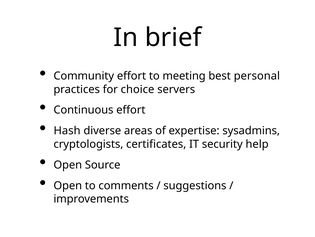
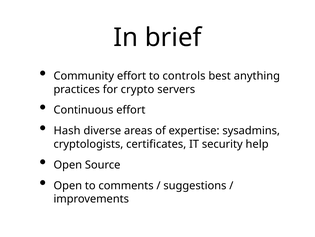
meeting: meeting -> controls (184, 76)
personal: personal -> anything (257, 76)
choice: choice -> crypto (138, 89)
